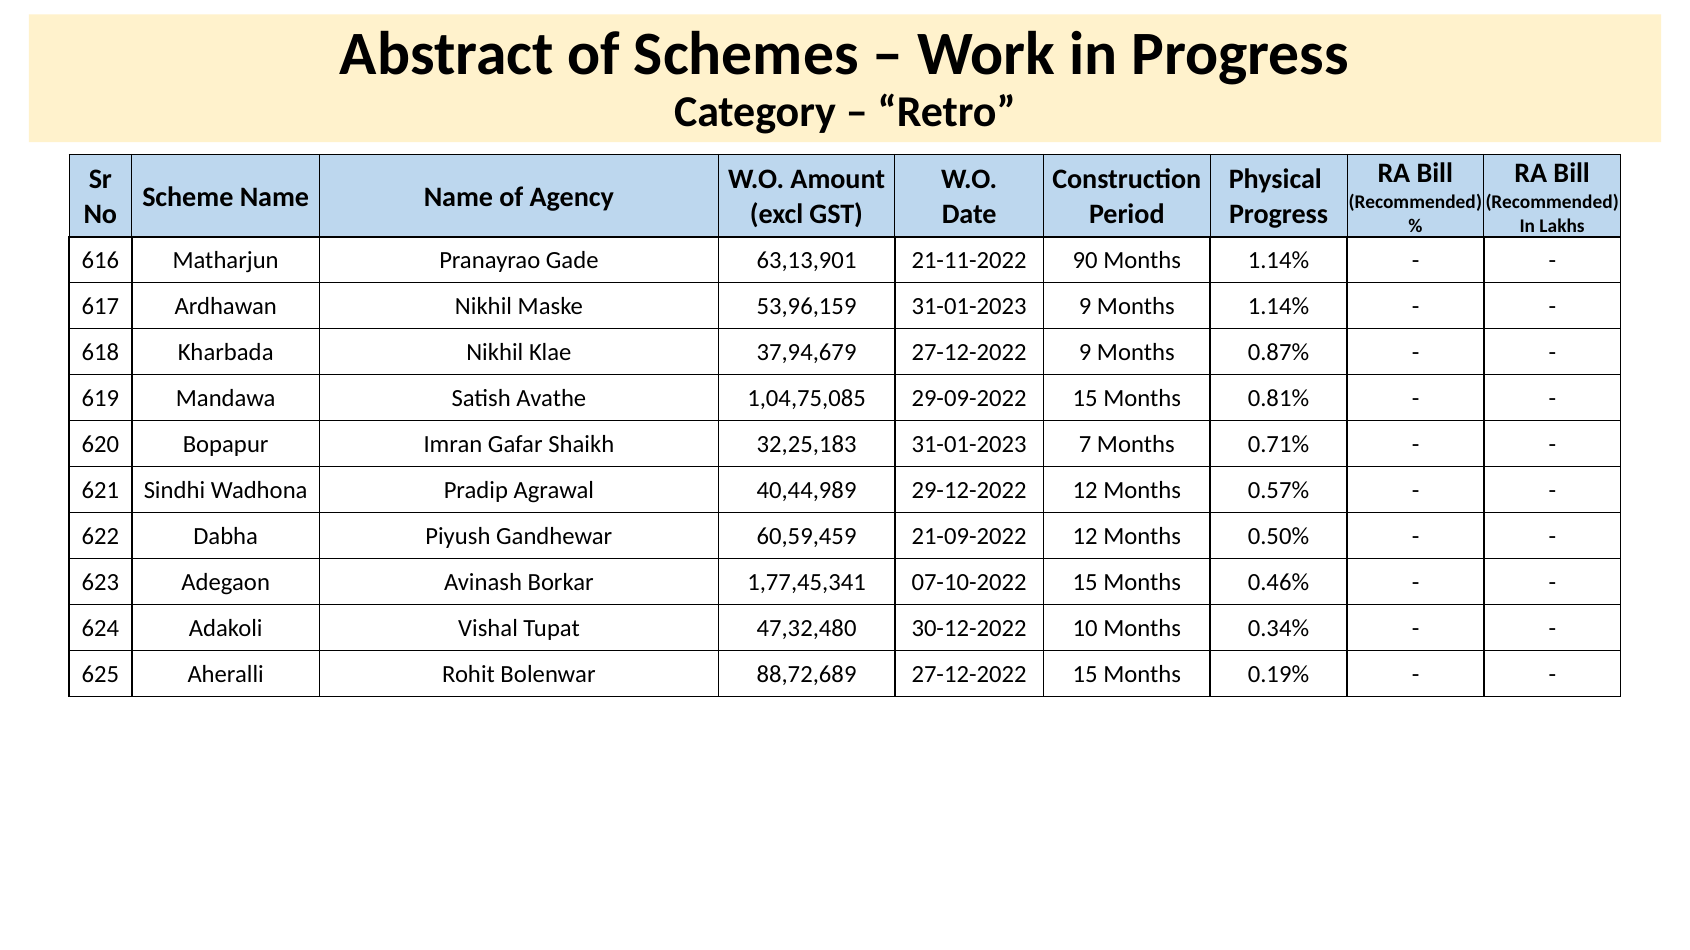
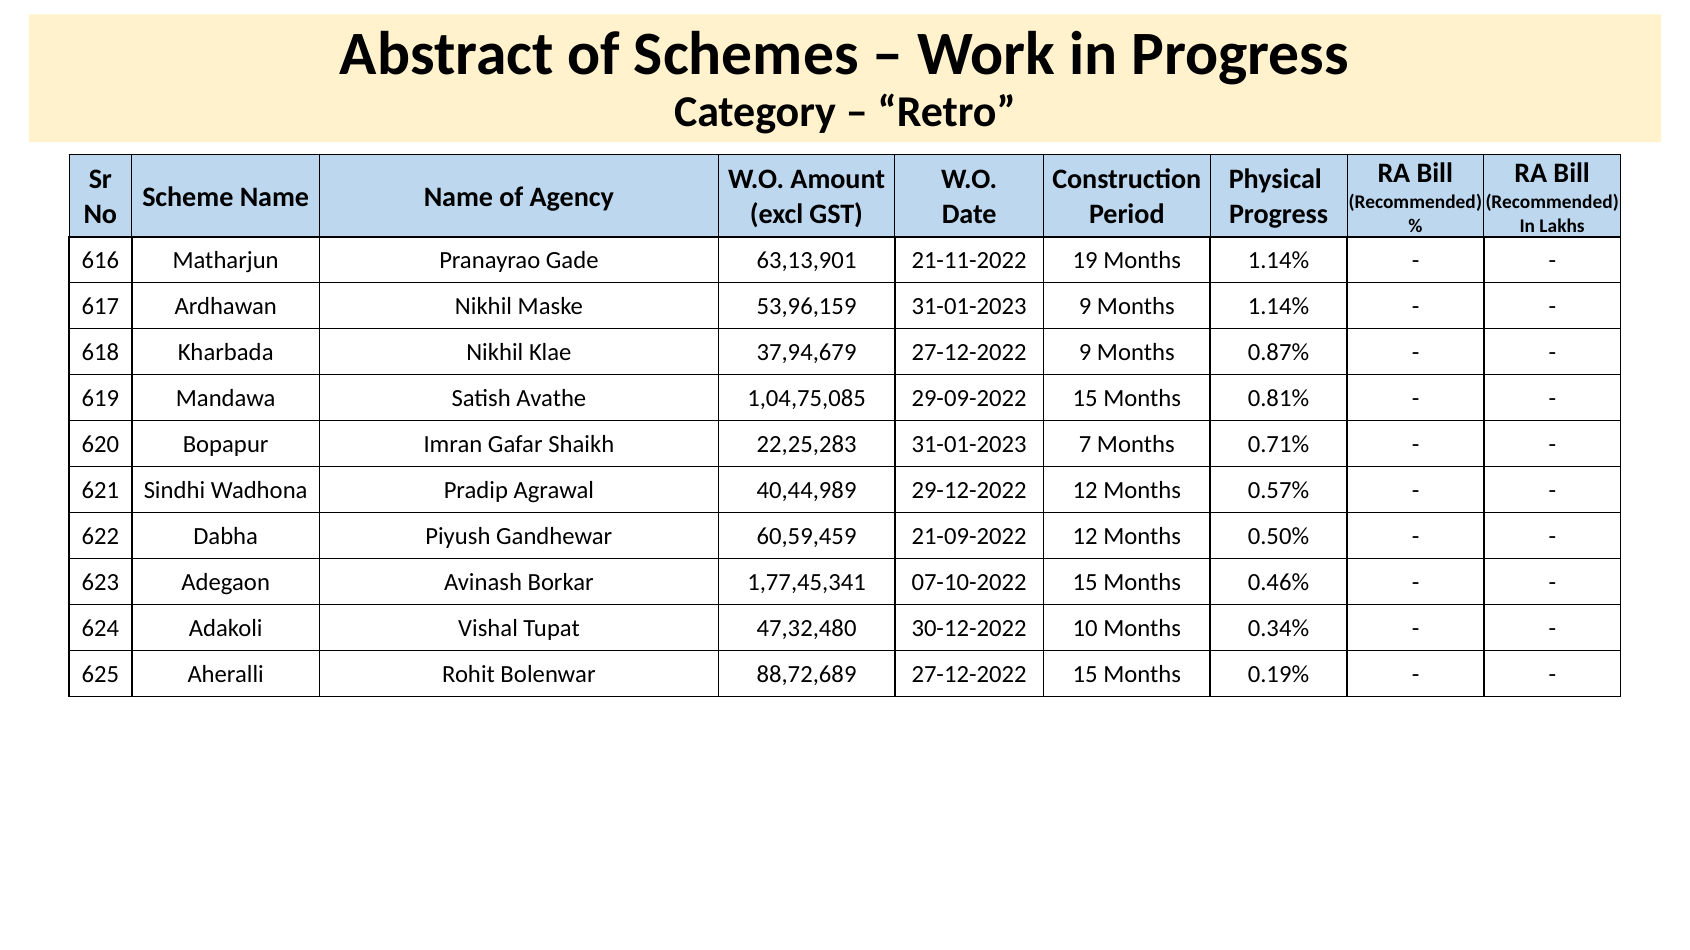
90: 90 -> 19 (1085, 261)
32,25,183: 32,25,183 -> 22,25,283 (807, 445)
